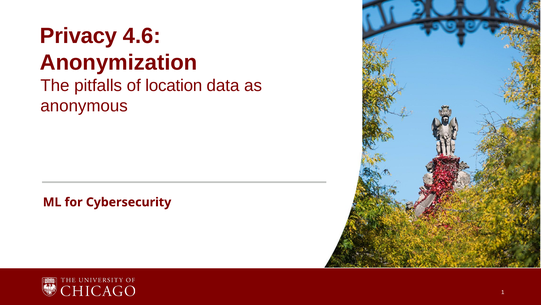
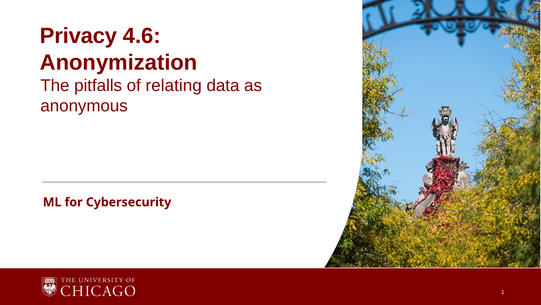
location: location -> relating (174, 85)
